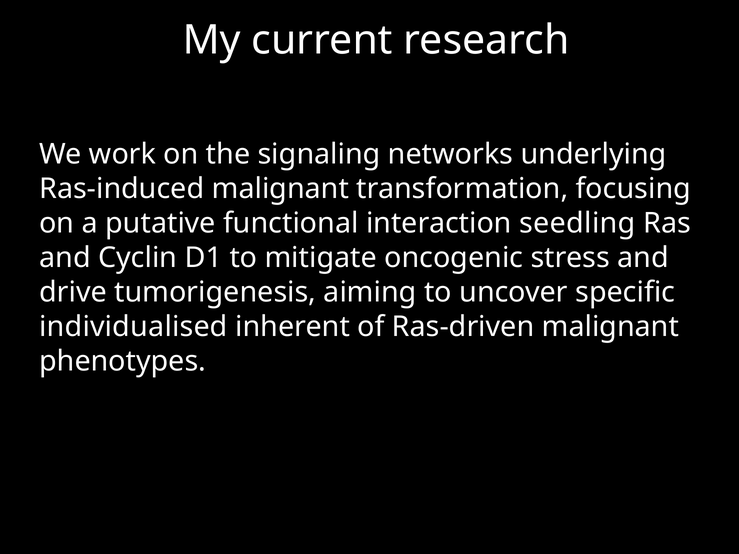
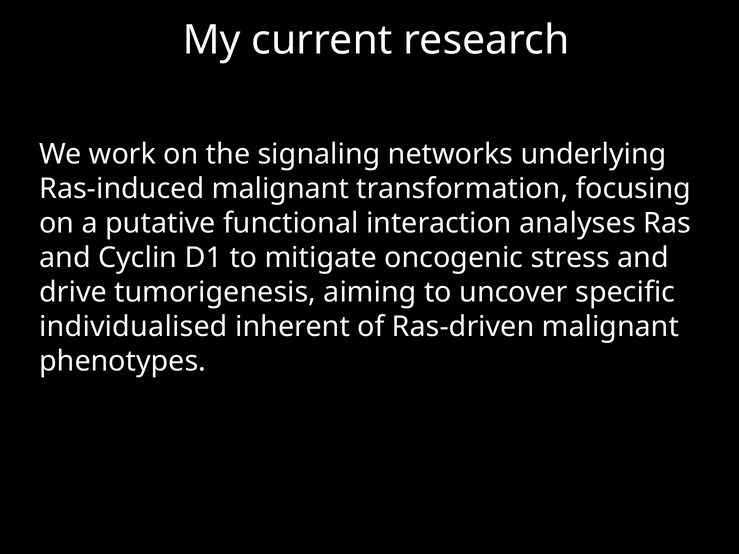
seedling: seedling -> analyses (577, 224)
